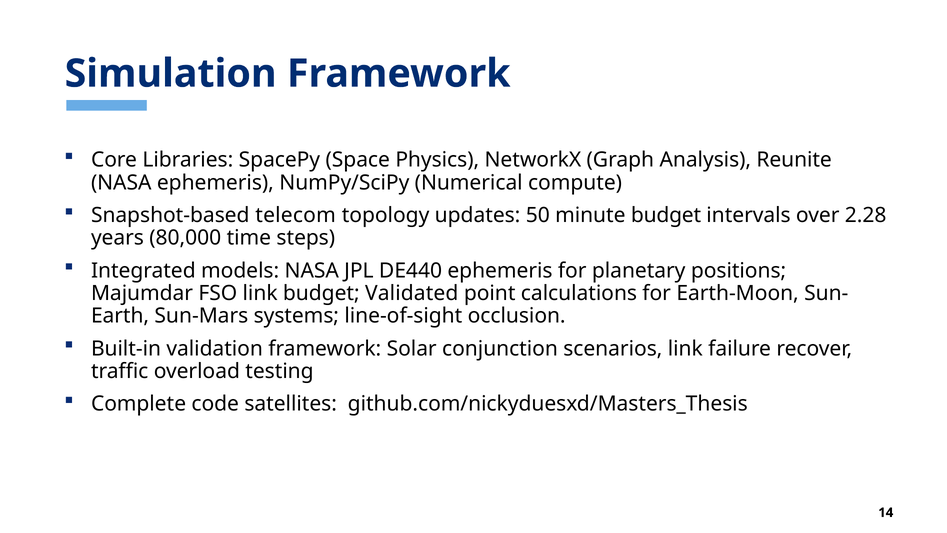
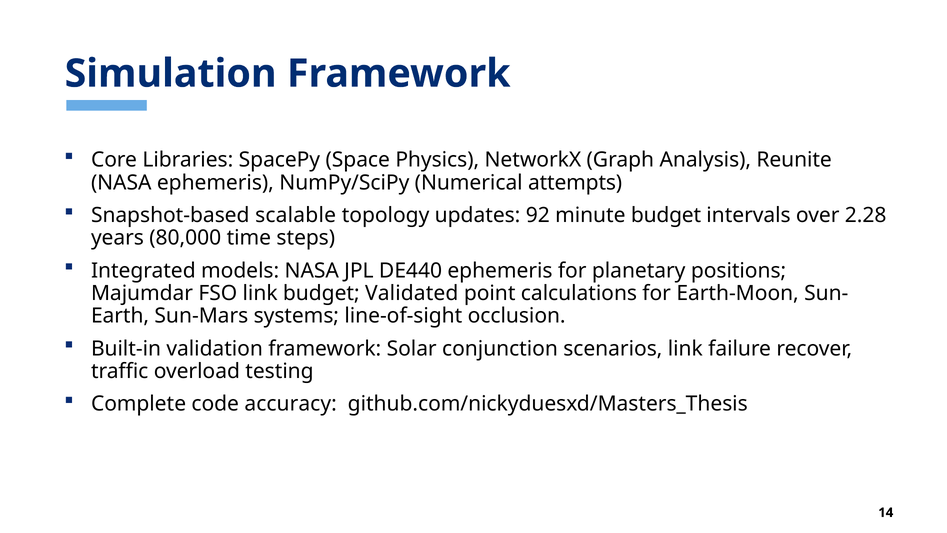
compute: compute -> attempts (575, 183)
telecom: telecom -> scalable (296, 215)
50: 50 -> 92 (538, 215)
satellites: satellites -> accuracy (291, 404)
